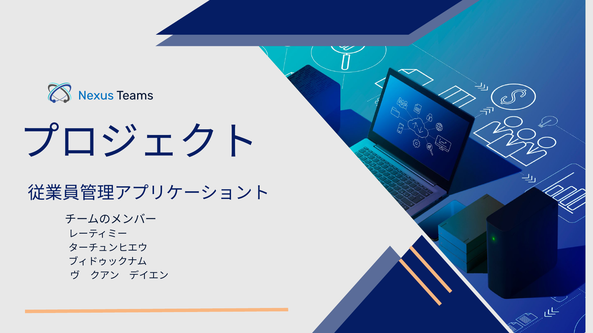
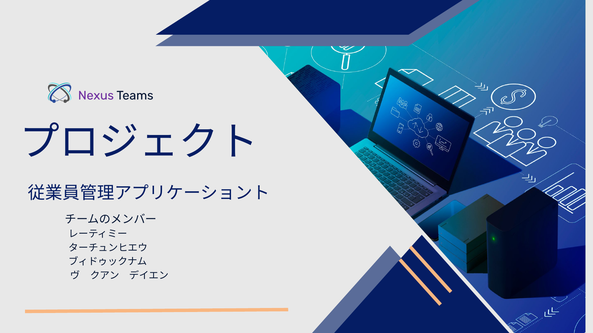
Nexus colour: blue -> purple (96, 96)
